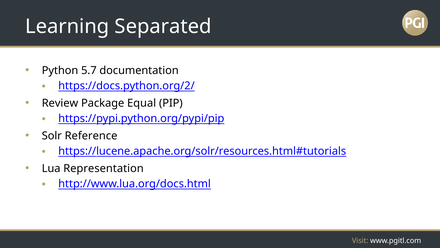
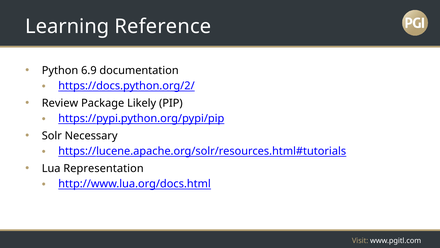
Separated: Separated -> Reference (163, 27)
5.7: 5.7 -> 6.9 (89, 70)
Equal: Equal -> Likely (142, 103)
Reference: Reference -> Necessary (91, 136)
